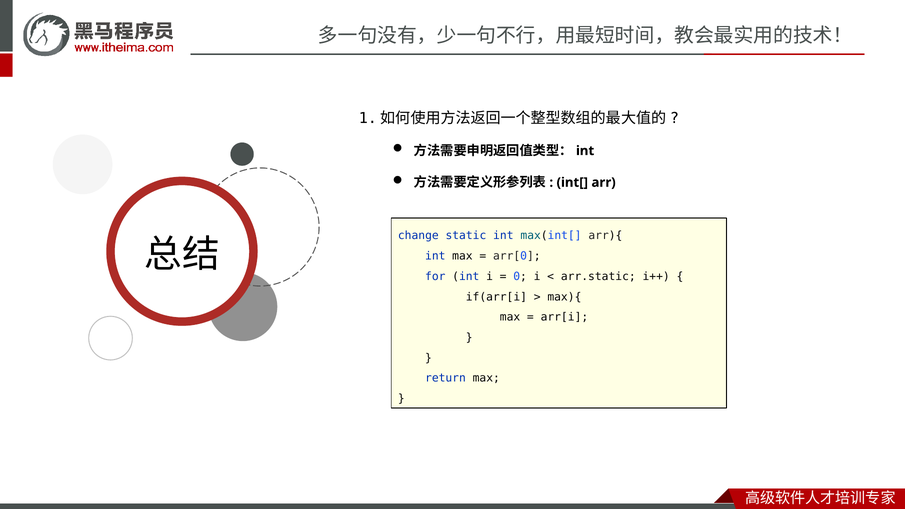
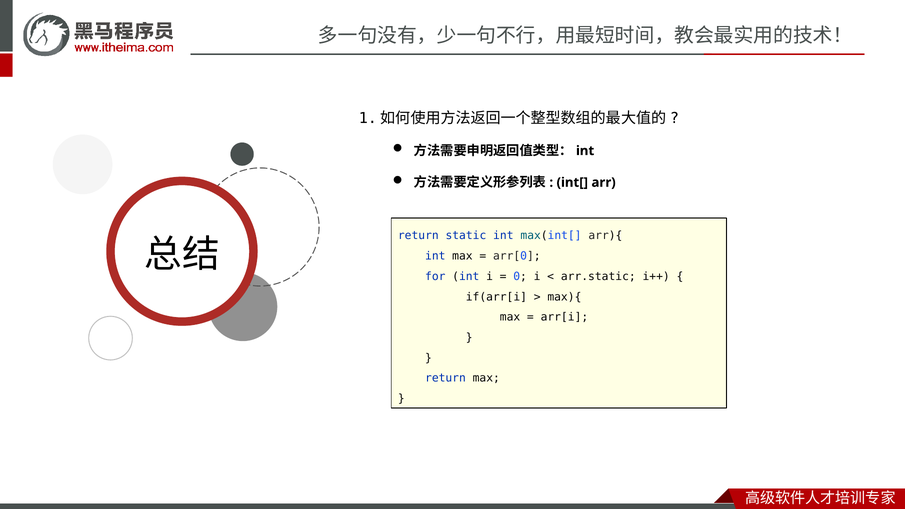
change: change -> return (418, 236)
